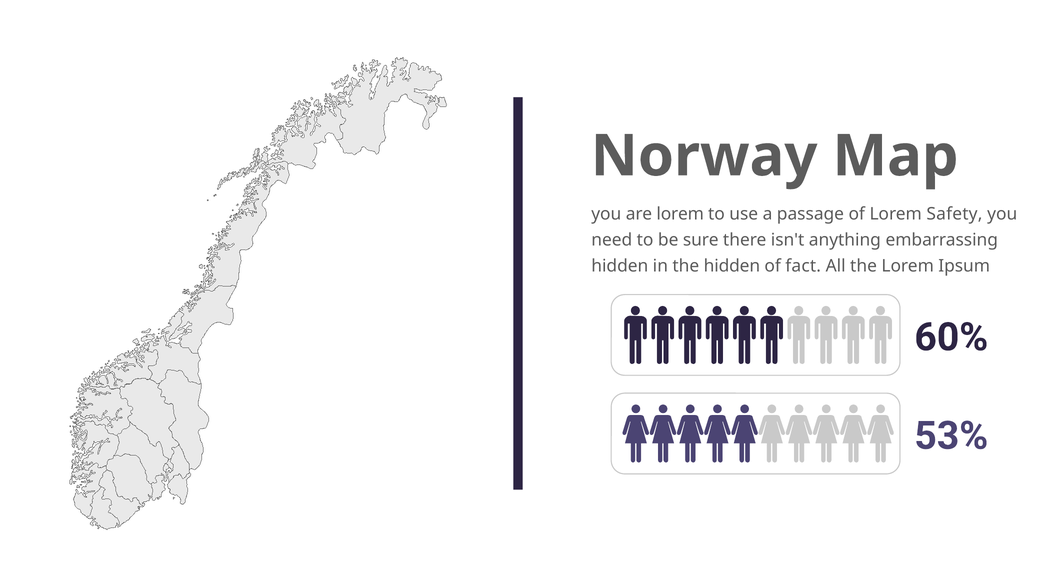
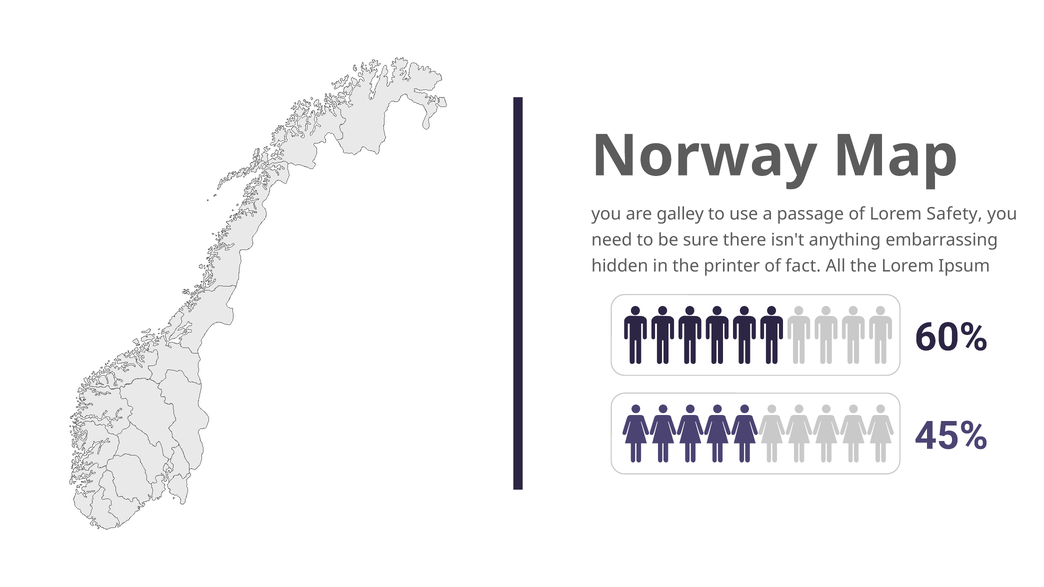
are lorem: lorem -> galley (680, 214)
the hidden: hidden -> printer (732, 266)
53%: 53% -> 45% (951, 436)
